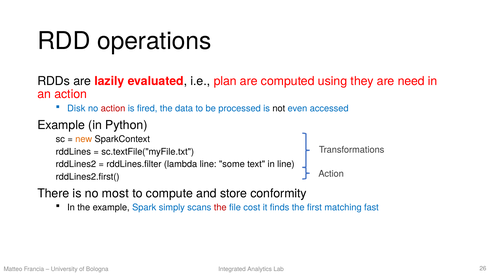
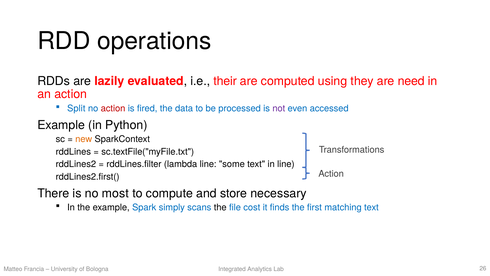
plan: plan -> their (225, 81)
Disk: Disk -> Split (76, 108)
not colour: black -> purple (279, 108)
conformity: conformity -> necessary (279, 193)
the colour: red -> black (220, 207)
matching fast: fast -> text (371, 207)
